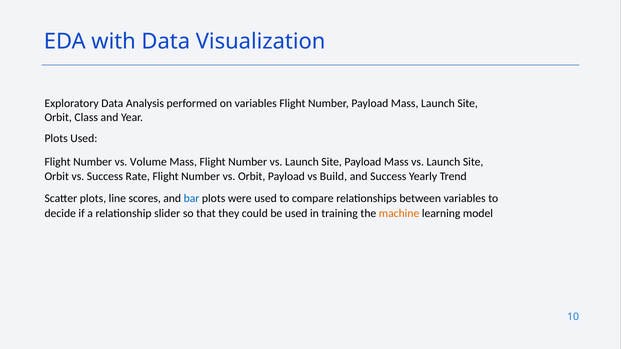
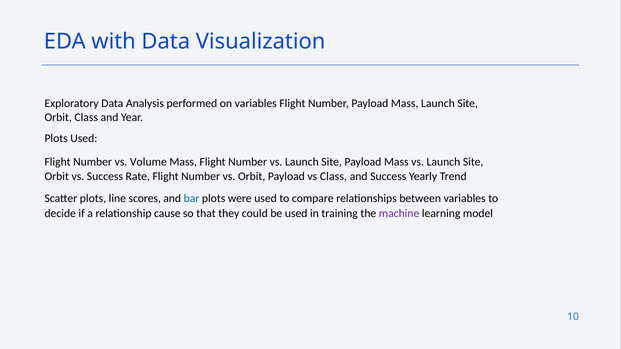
vs Build: Build -> Class (333, 176)
slider: slider -> cause (167, 214)
machine colour: orange -> purple (399, 214)
